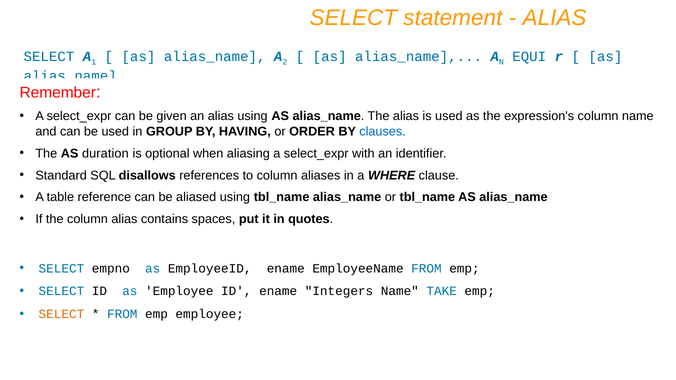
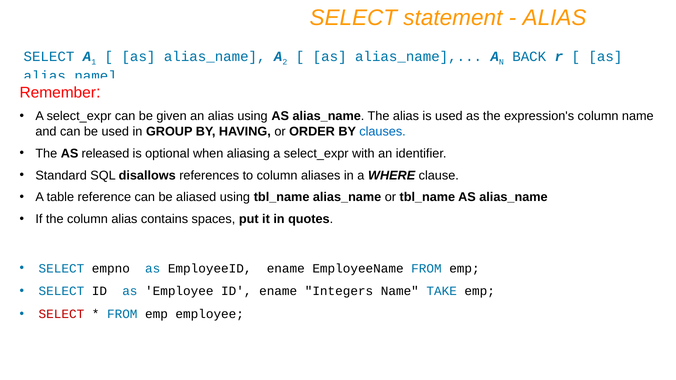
EQUI: EQUI -> BACK (529, 57)
duration: duration -> released (105, 153)
SELECT colour: orange -> red (61, 314)
